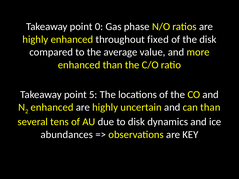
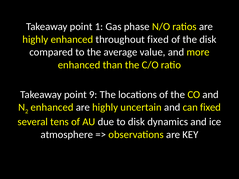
0: 0 -> 1 (99, 27)
5: 5 -> 9 (93, 95)
can than: than -> fixed (210, 107)
abundances: abundances -> atmosphere (67, 135)
